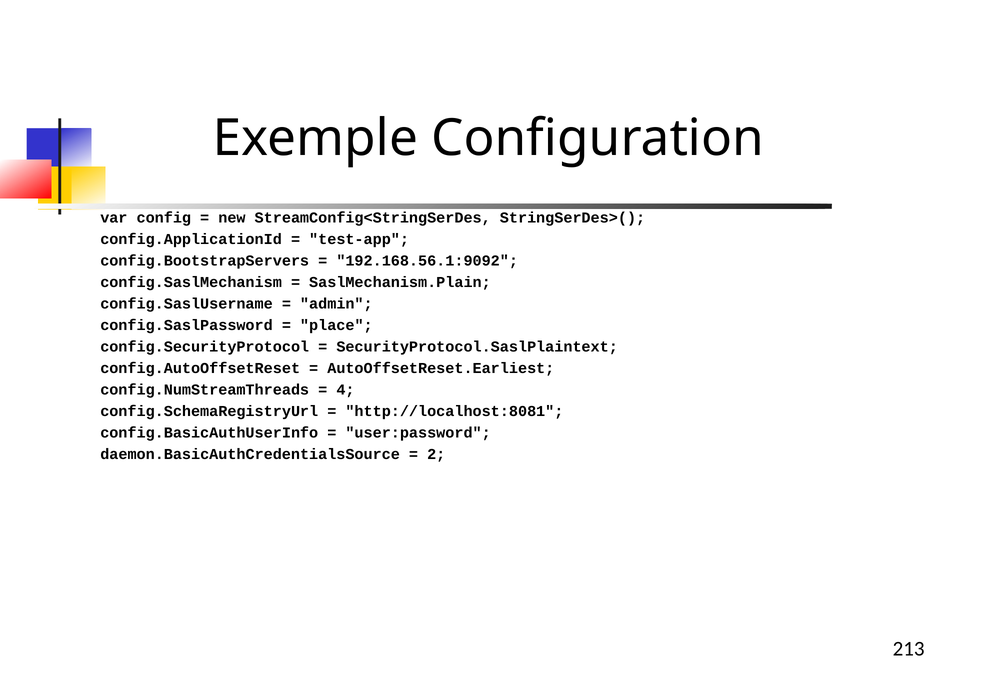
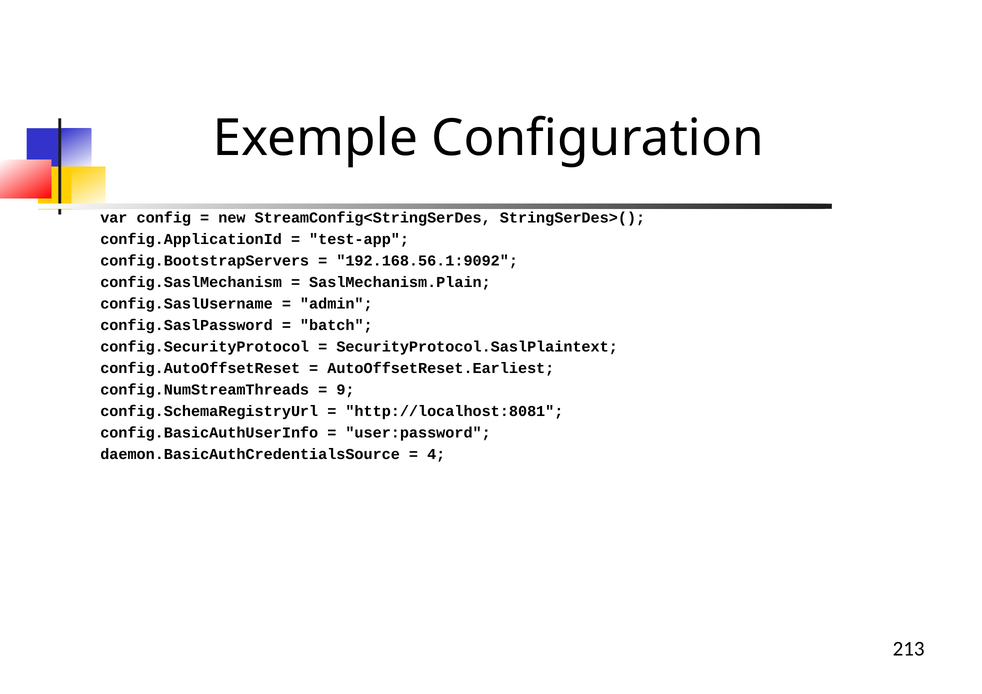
place: place -> batch (336, 326)
4: 4 -> 9 (345, 390)
2: 2 -> 4 (436, 455)
